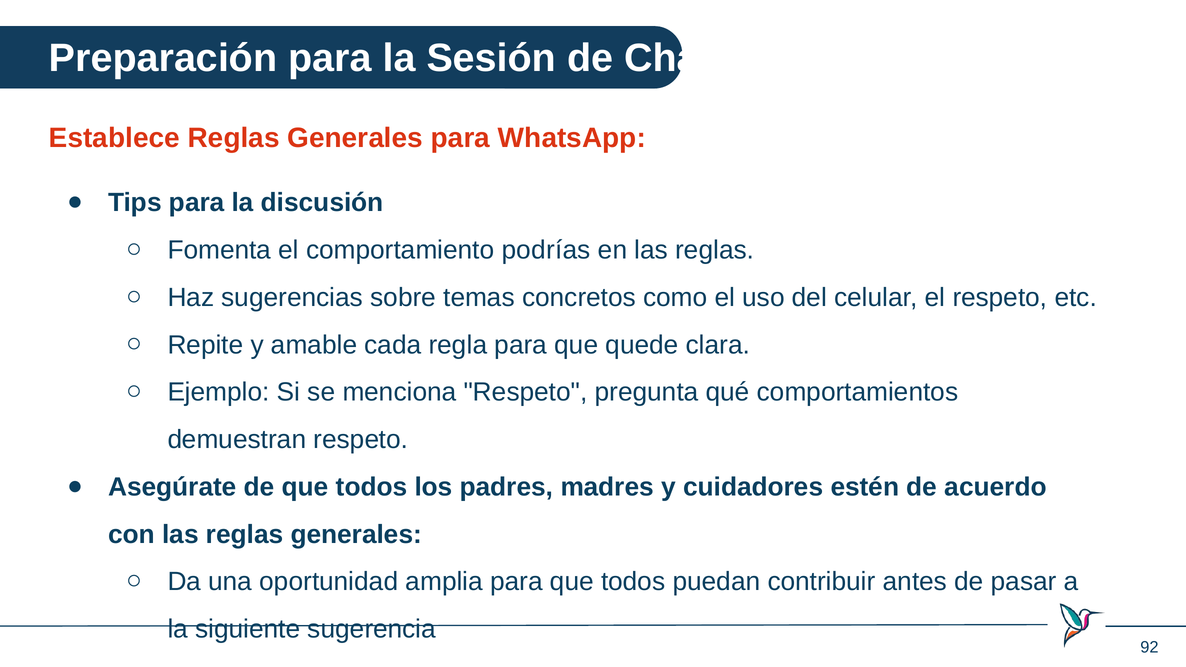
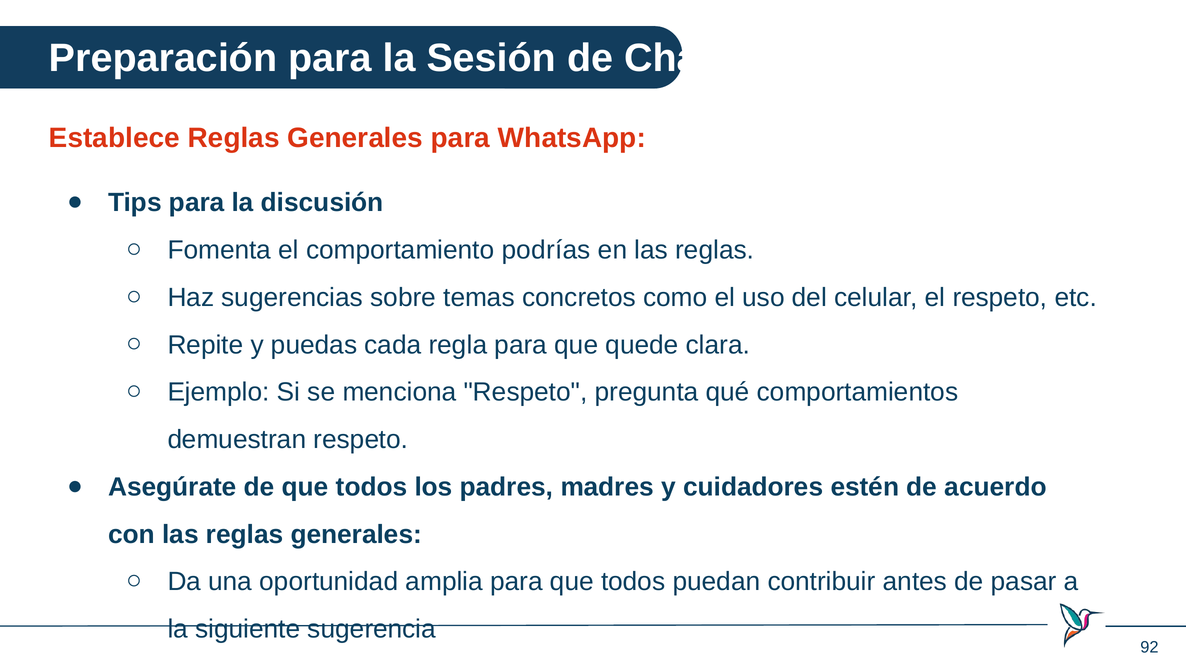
amable: amable -> puedas (314, 345)
